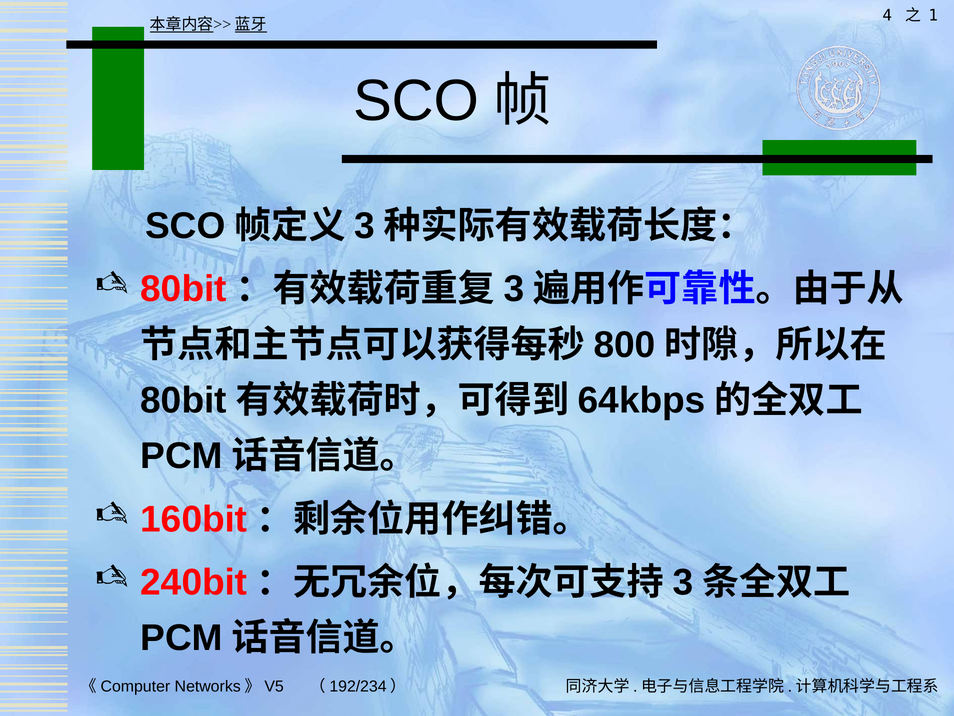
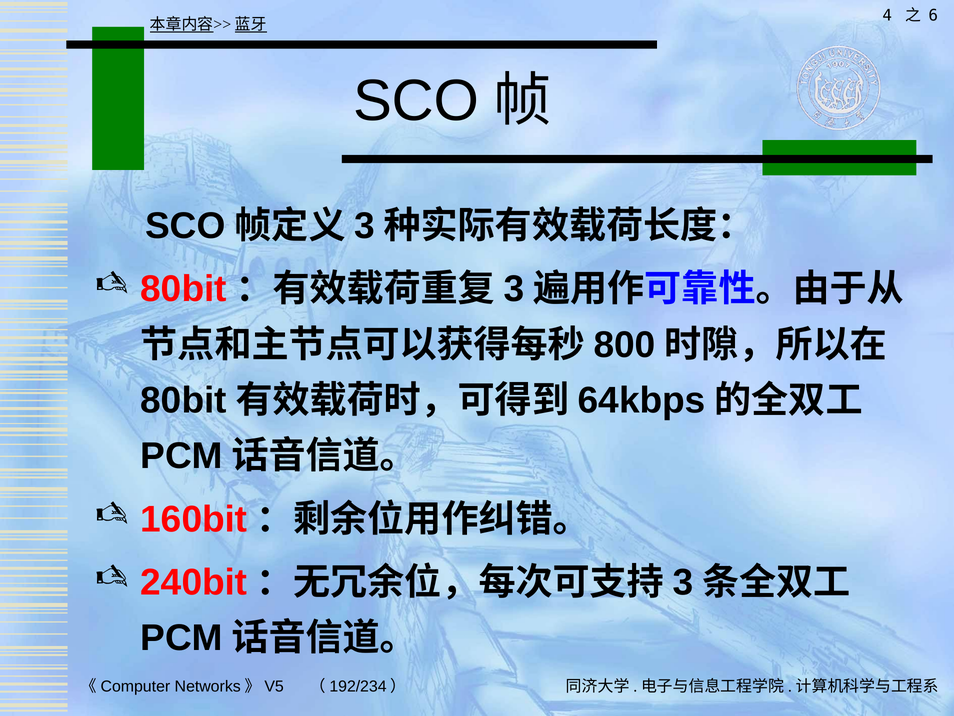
1: 1 -> 6 (933, 15)
